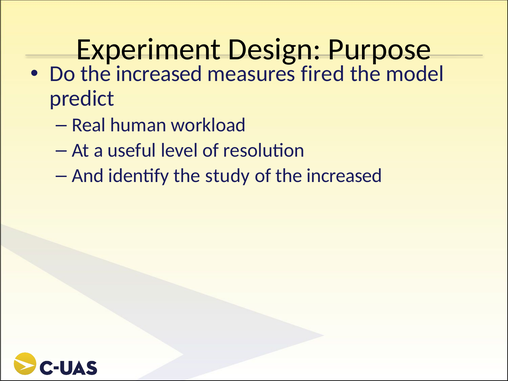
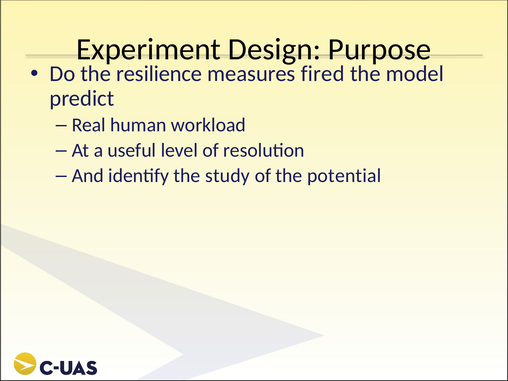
Do the increased: increased -> resilience (159, 74)
of the increased: increased -> potential (344, 176)
